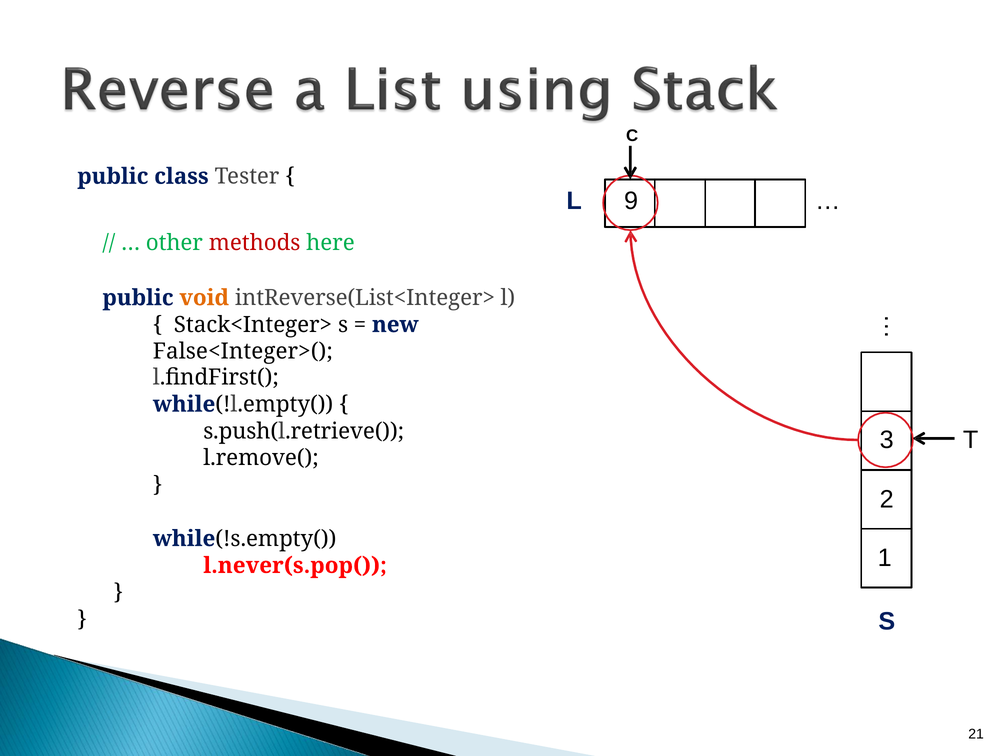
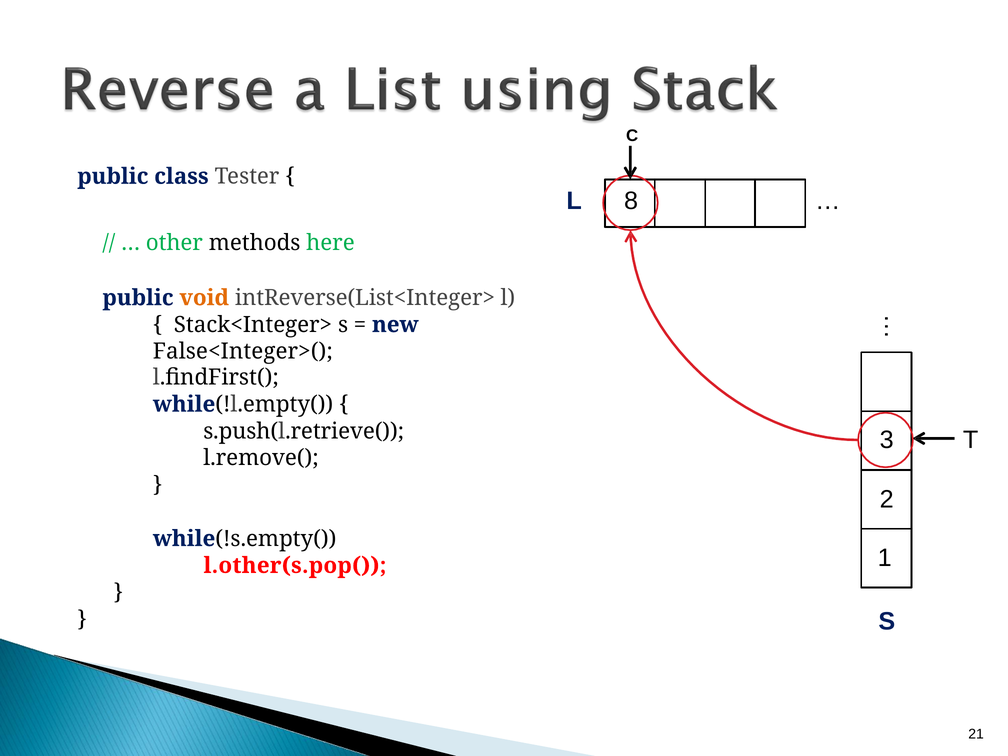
9: 9 -> 8 (631, 201)
methods colour: red -> black (255, 243)
l.never(s.pop(: l.never(s.pop( -> l.other(s.pop( (295, 566)
